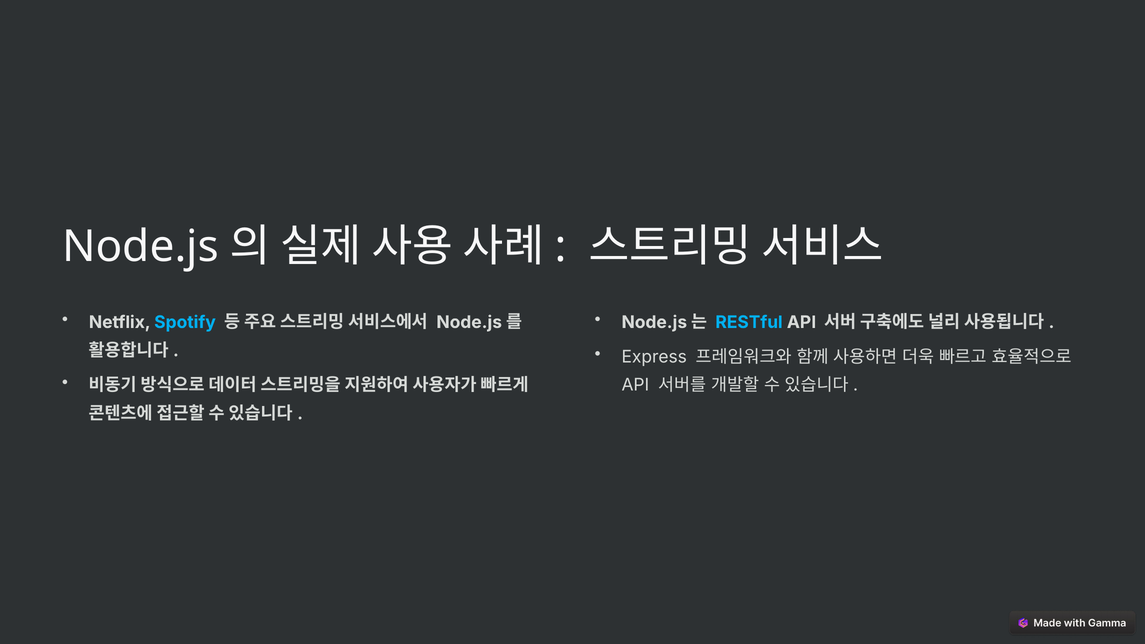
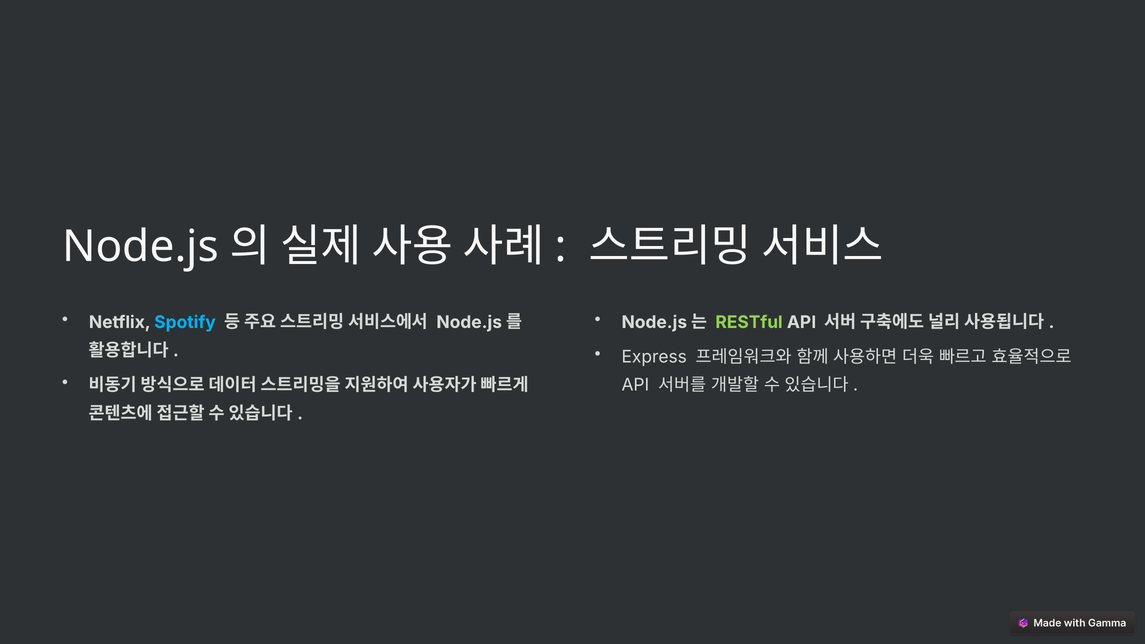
RESTful colour: light blue -> light green (749, 322)
